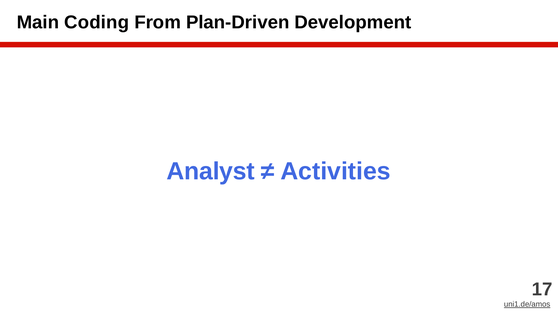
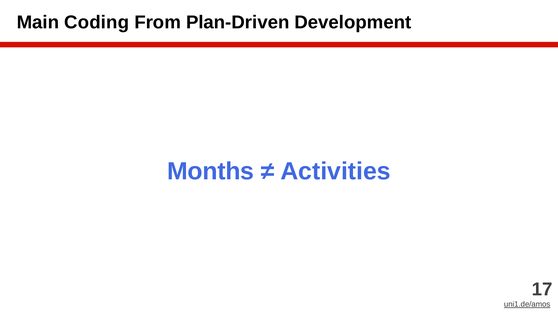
Analyst: Analyst -> Months (211, 171)
